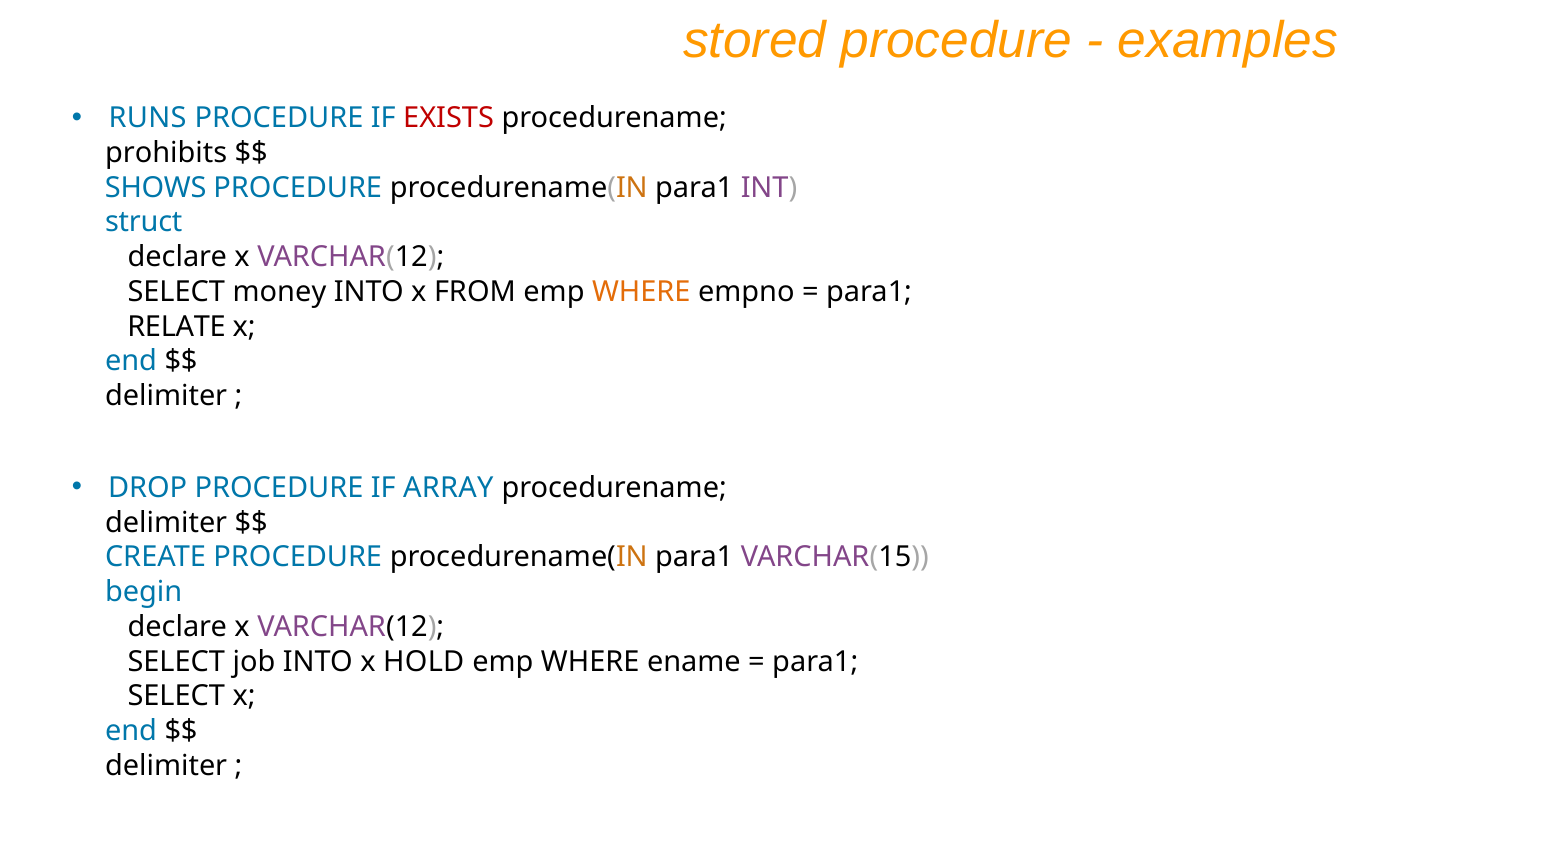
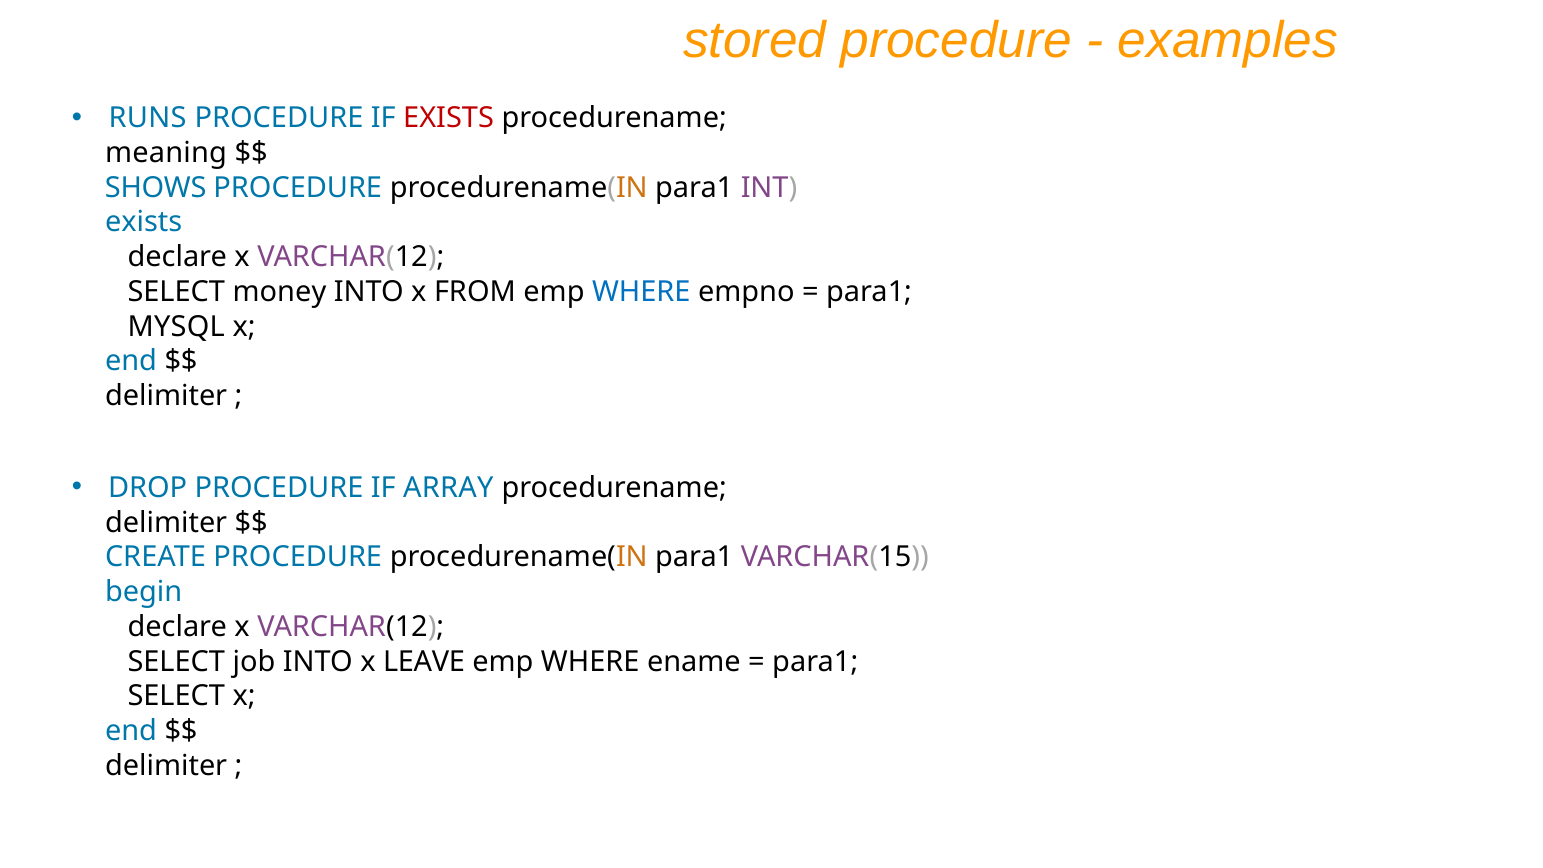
prohibits: prohibits -> meaning (166, 153)
struct: struct -> exists (144, 222)
WHERE colour: orange -> blue (641, 292)
RELATE: RELATE -> MYSQL (176, 327)
HOLD: HOLD -> LEAVE (424, 662)
